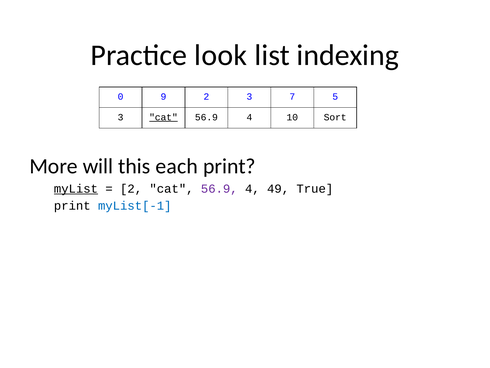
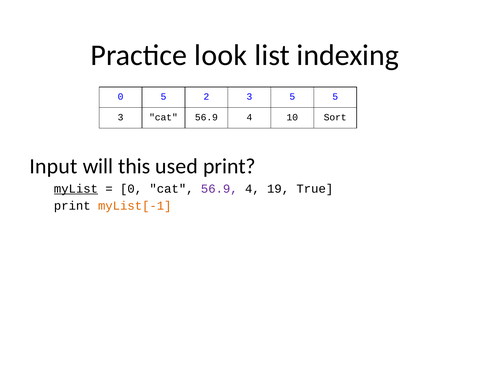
0 9: 9 -> 5 (164, 97)
3 7: 7 -> 5 (292, 97)
cat underline: present -> none (163, 117)
More: More -> Input (53, 166)
each: each -> used (177, 166)
2: 2 -> 0 (131, 188)
49: 49 -> 19 (278, 188)
myList[-1 colour: blue -> orange (135, 206)
